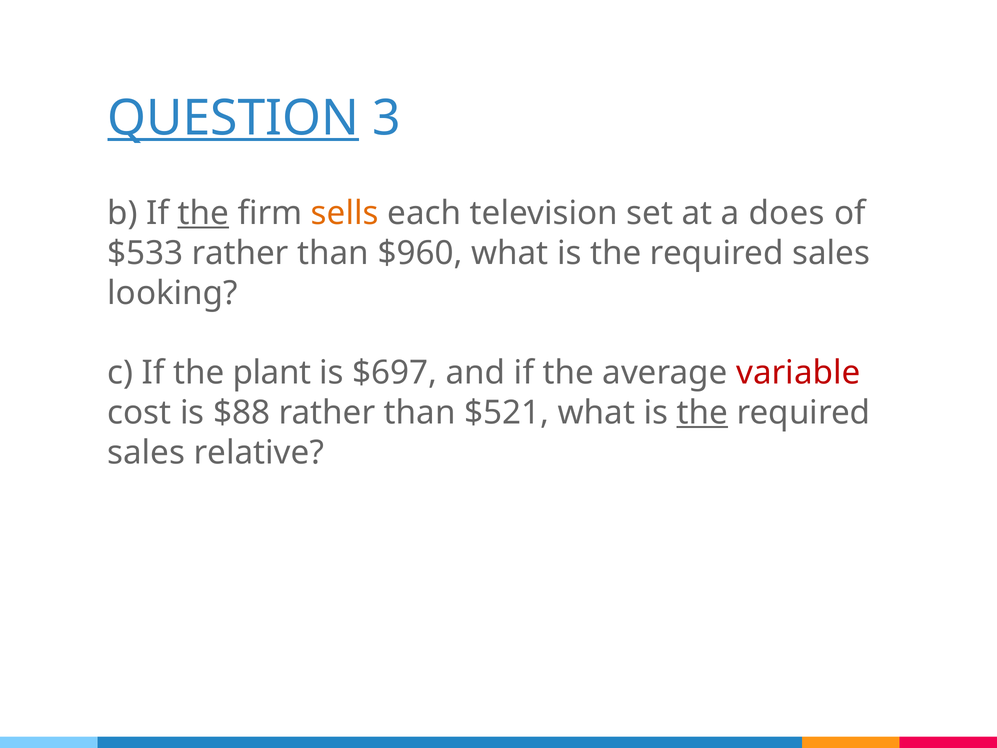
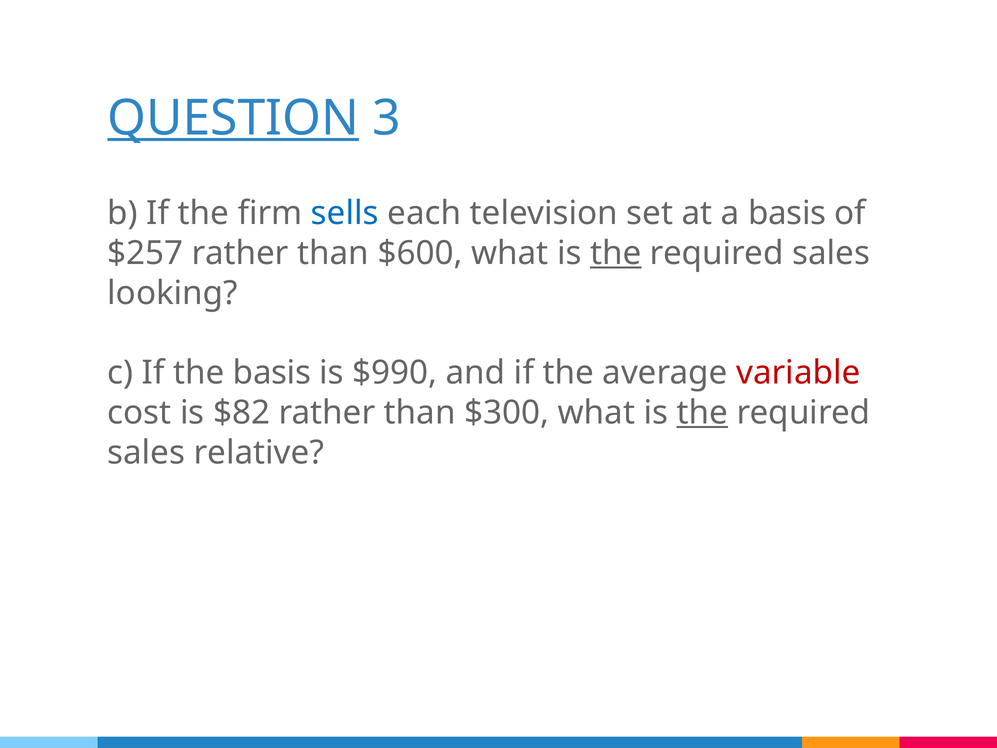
the underline: present -> none (203, 213)
sells colour: orange -> blue (345, 213)
a does: does -> basis (787, 213)
$533: $533 -> $257 (145, 253)
$960: $960 -> $600 (420, 253)
the underline: none -> present (616, 253)
the plant: plant -> basis (272, 373)
$697: $697 -> $990 (395, 373)
$88: $88 -> $82 (242, 413)
$521: $521 -> $300 (507, 413)
